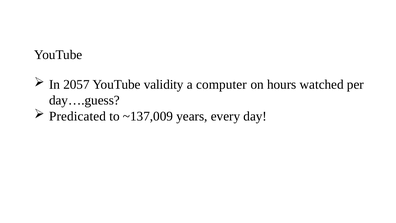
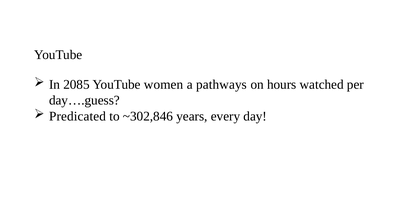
2057: 2057 -> 2085 (76, 84)
validity: validity -> women (164, 84)
computer: computer -> pathways (221, 84)
~137,009: ~137,009 -> ~302,846 (148, 116)
